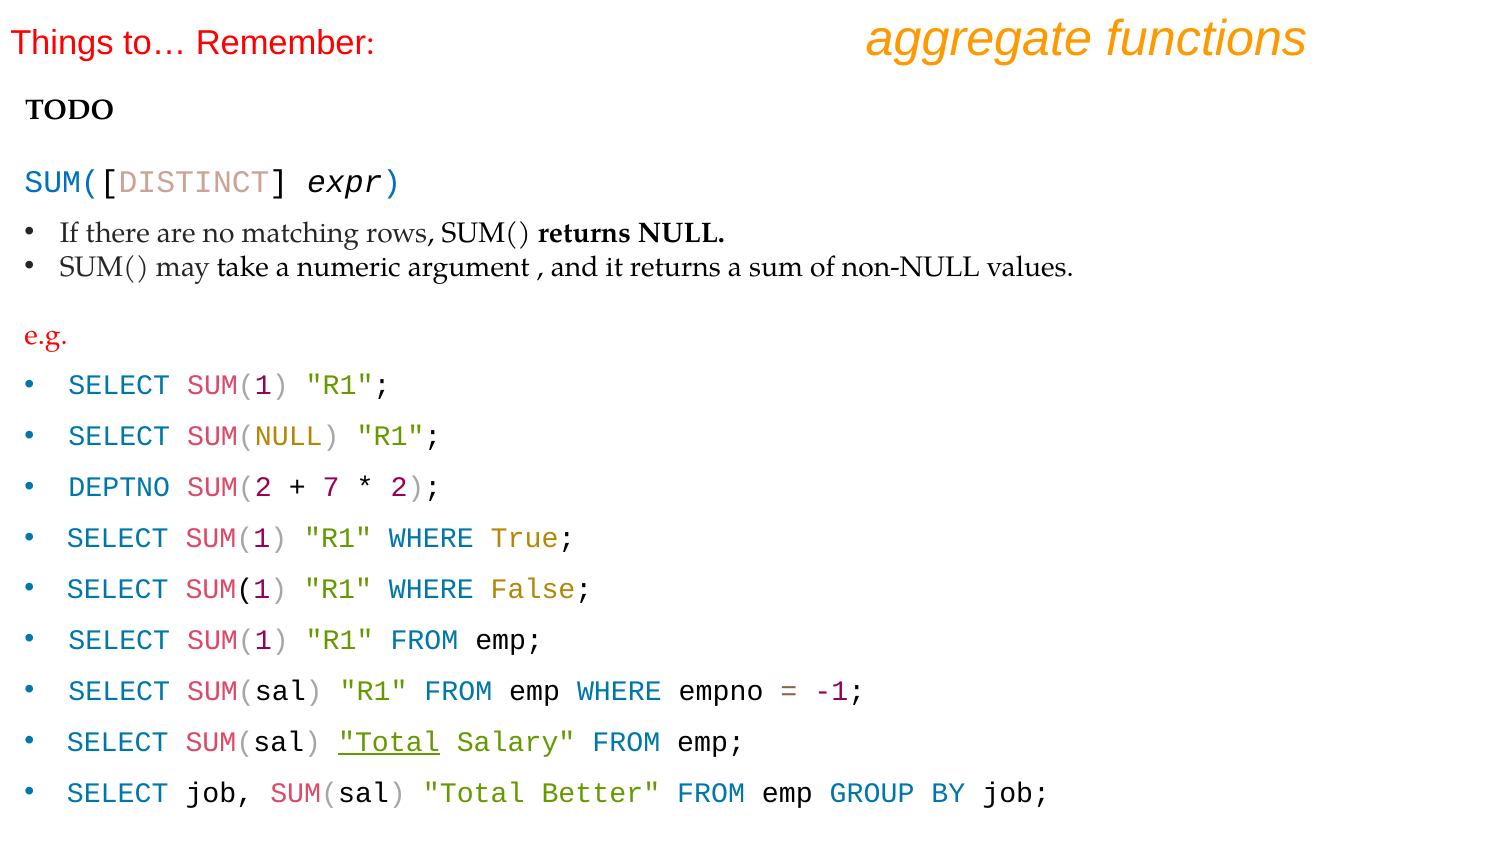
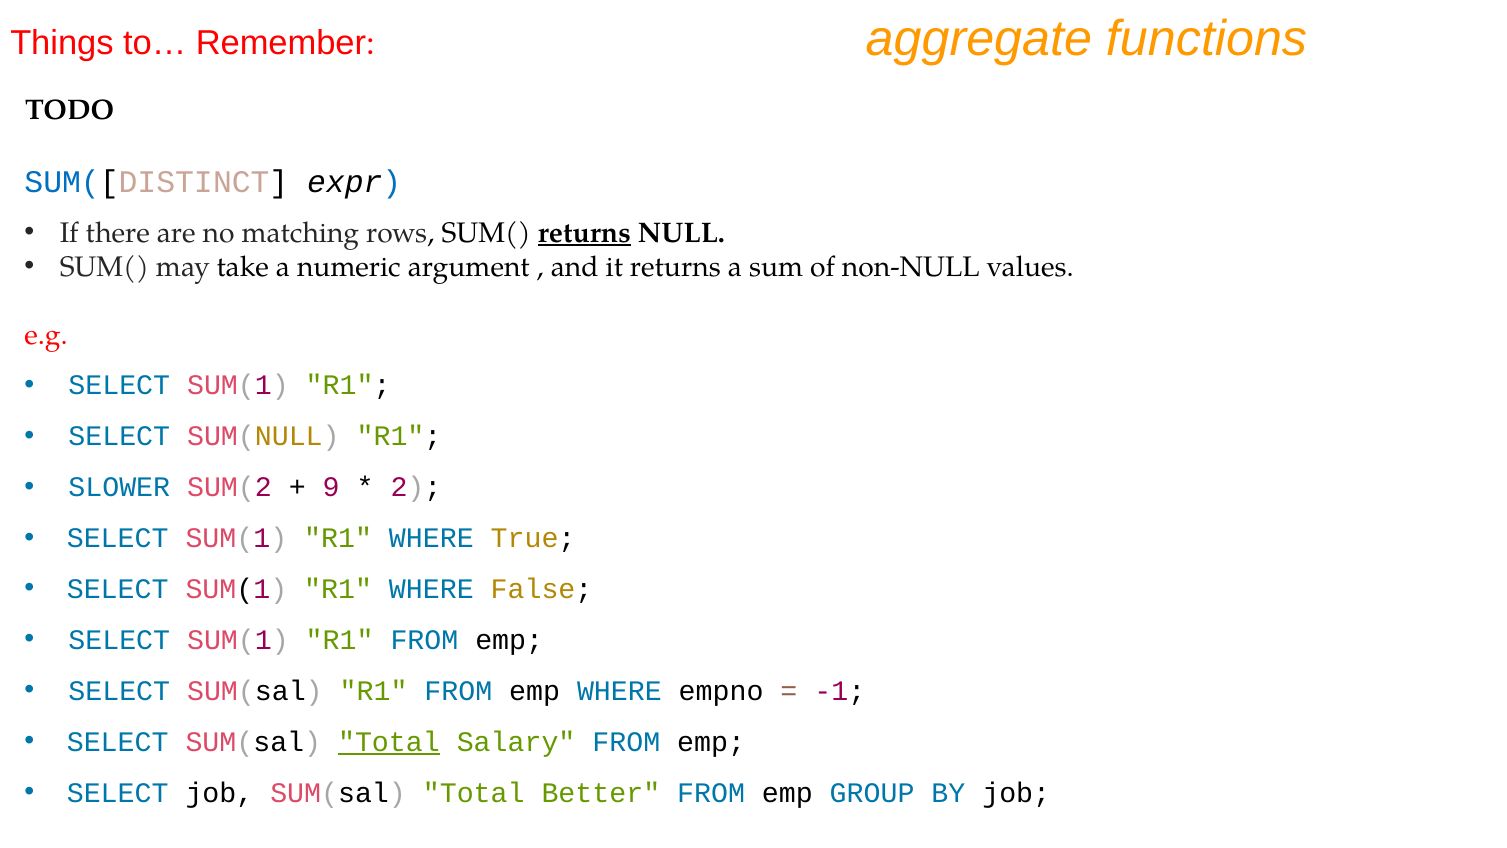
returns underline: none -> present (584, 233)
DEPTNO: DEPTNO -> SLOWER (119, 487)
7: 7 -> 9 (331, 487)
